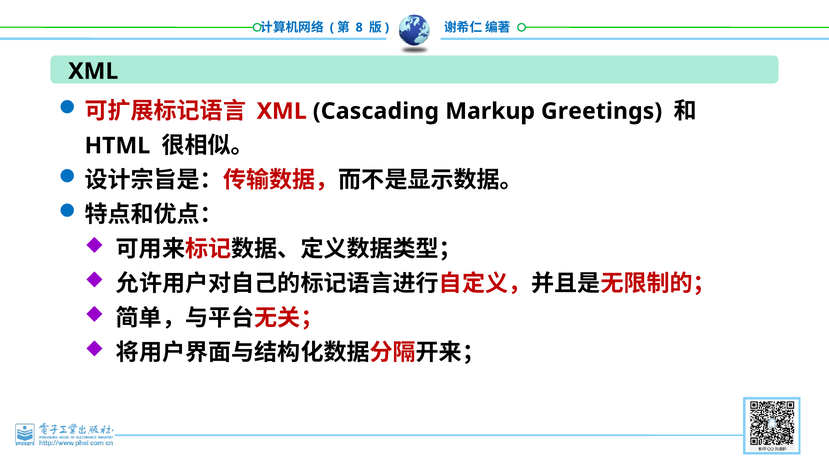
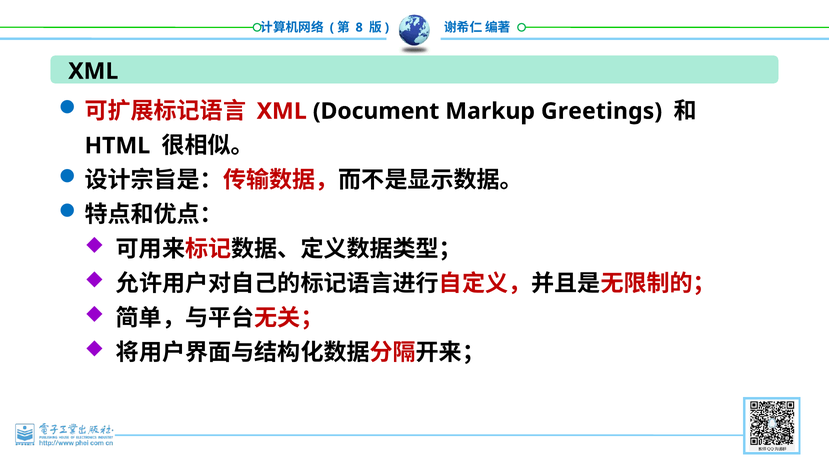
Cascading: Cascading -> Document (376, 111)
